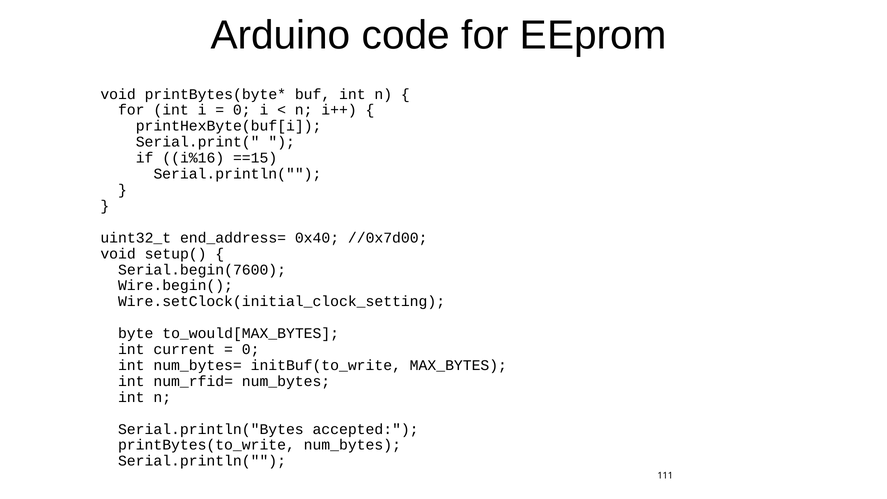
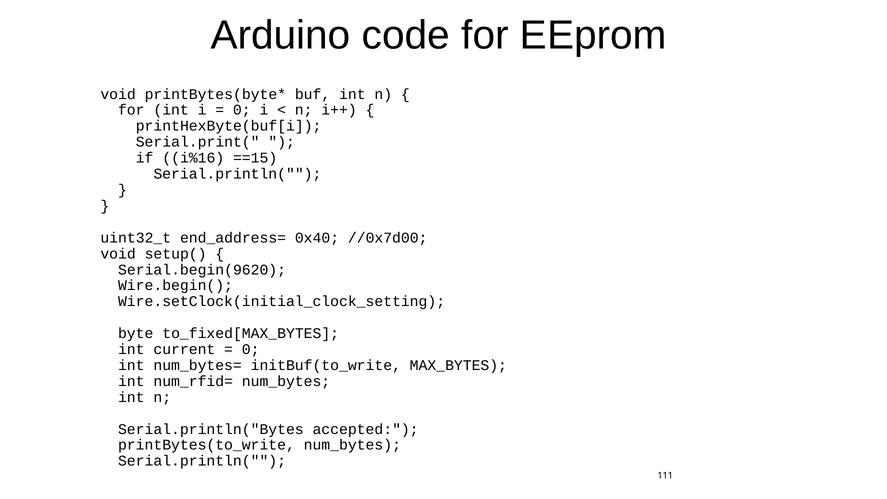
Serial.begin(7600: Serial.begin(7600 -> Serial.begin(9620 (202, 270)
to_would[MAX_BYTES: to_would[MAX_BYTES -> to_fixed[MAX_BYTES (251, 333)
